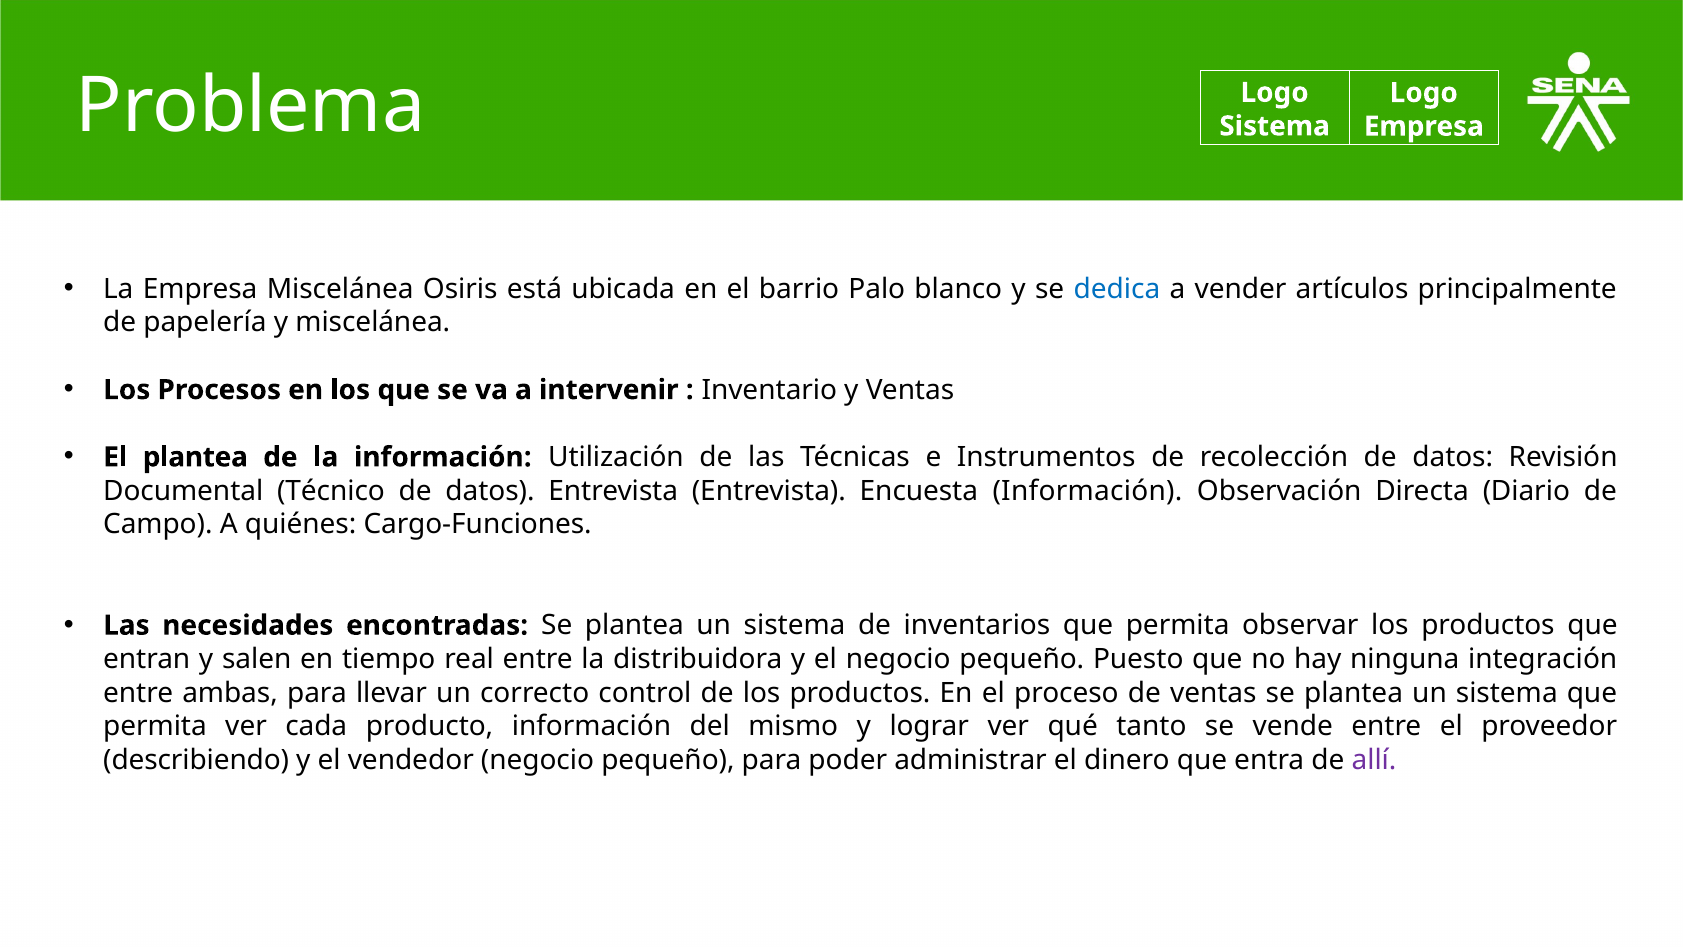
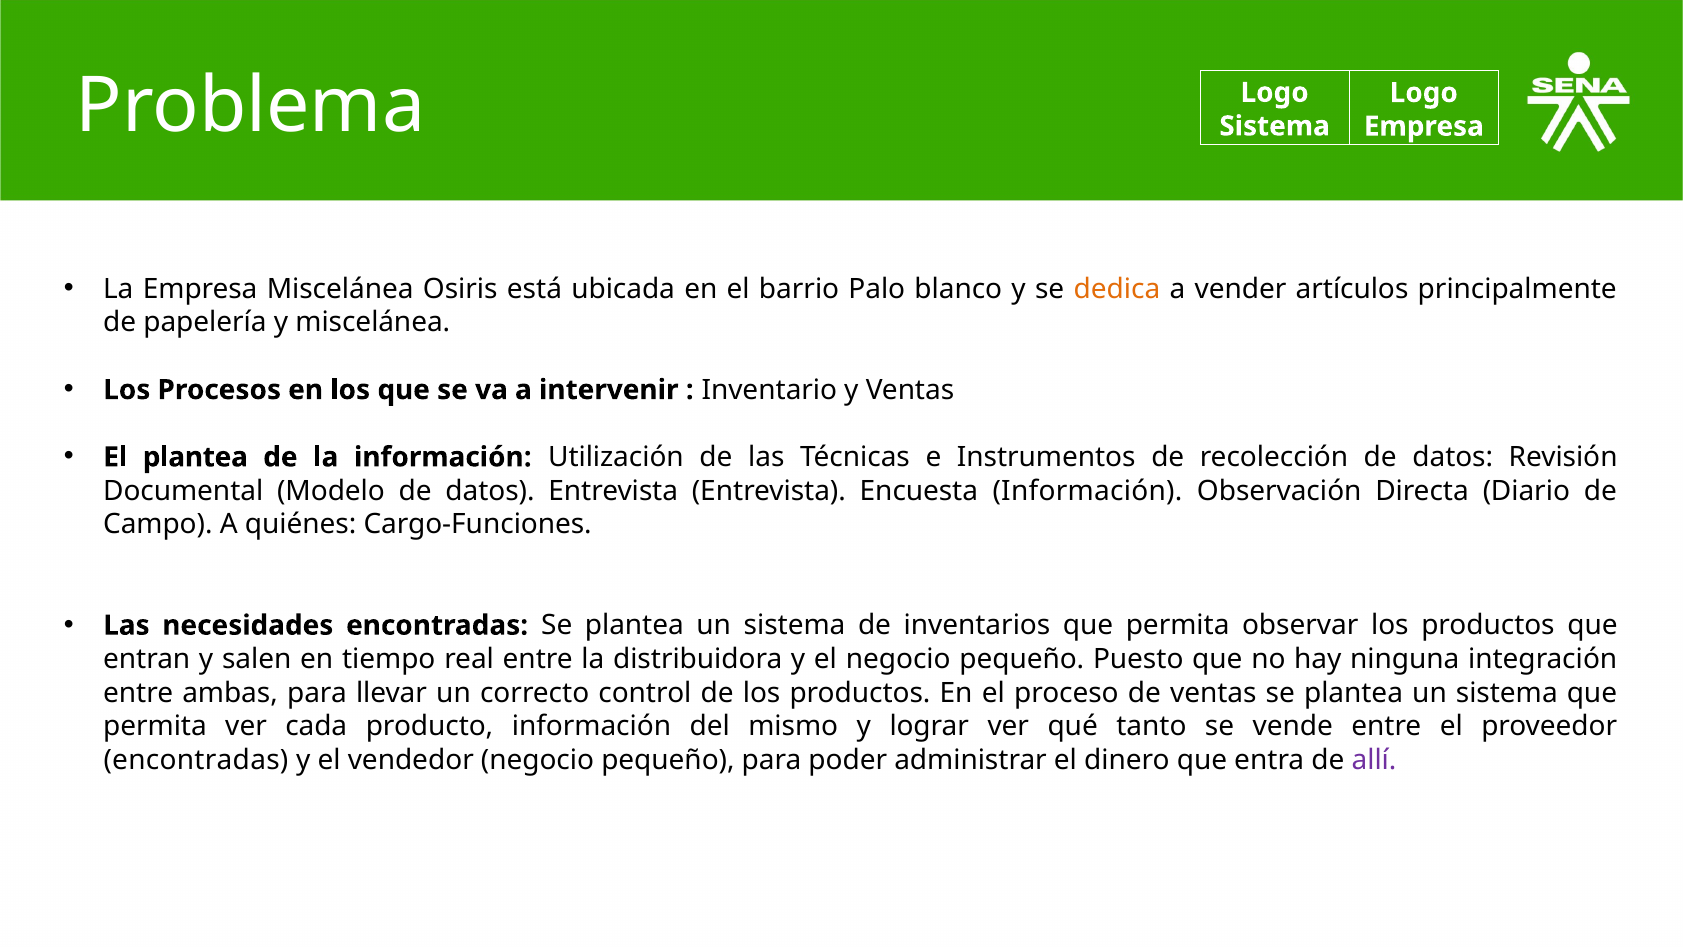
dedica colour: blue -> orange (1117, 289)
Técnico: Técnico -> Modelo (331, 491)
describiendo: describiendo -> encontradas (196, 760)
